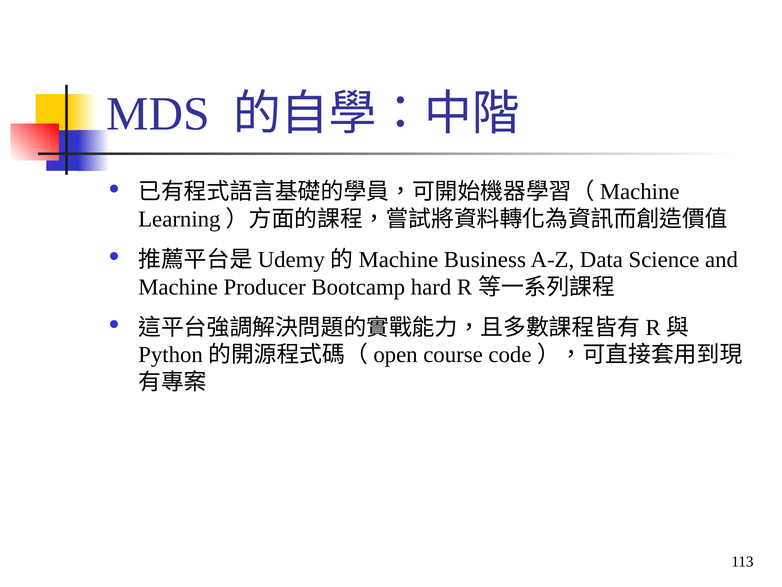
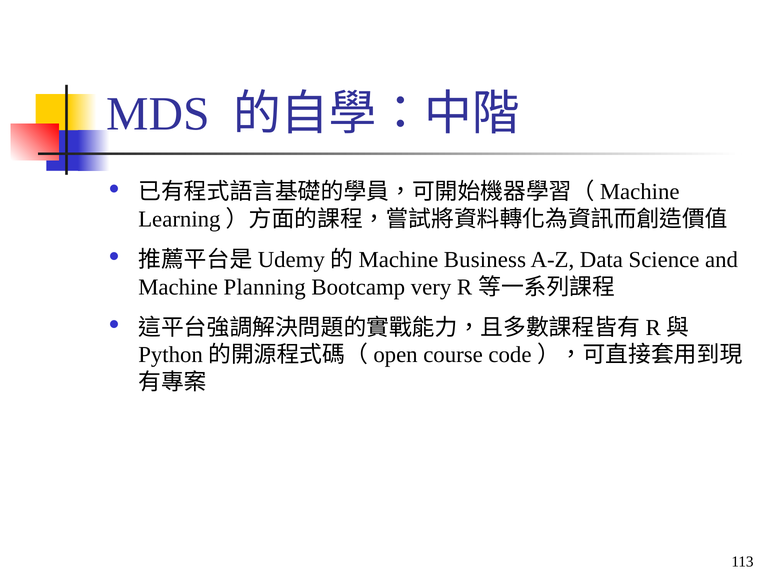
Producer: Producer -> Planning (265, 287)
hard: hard -> very (431, 287)
